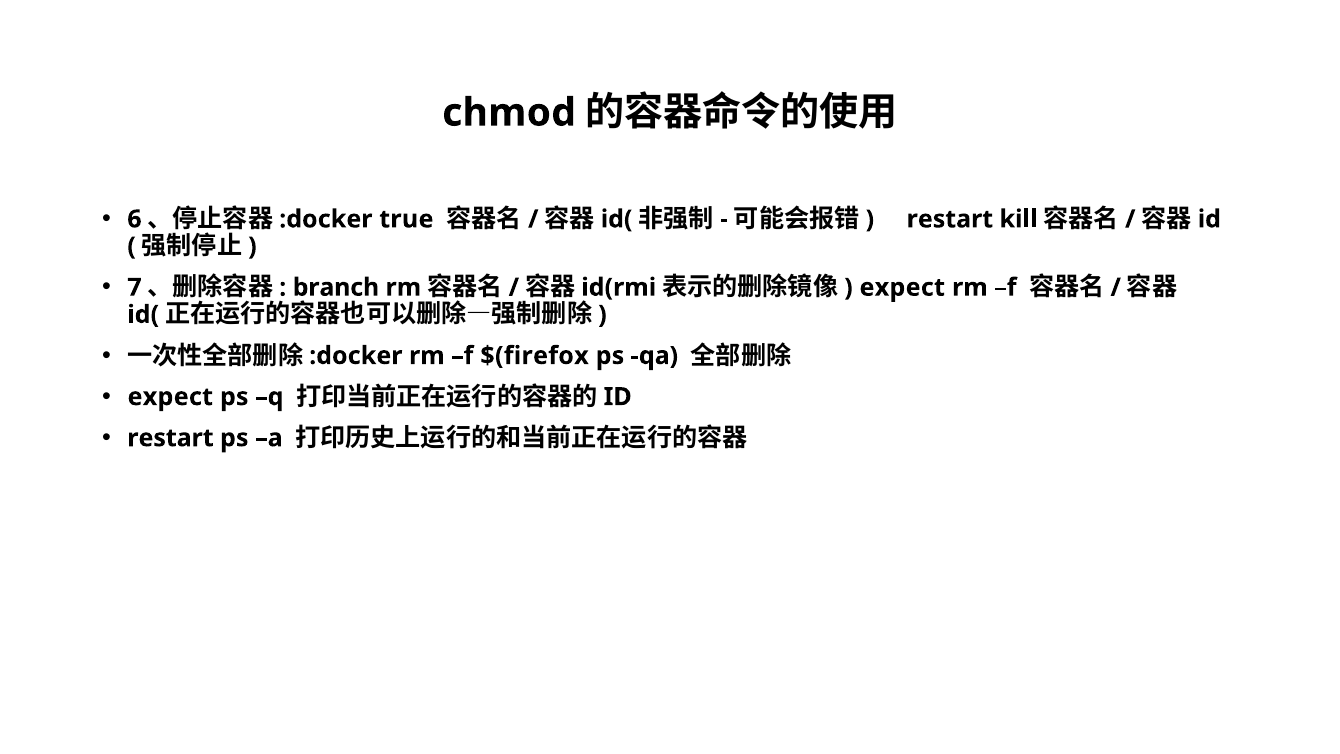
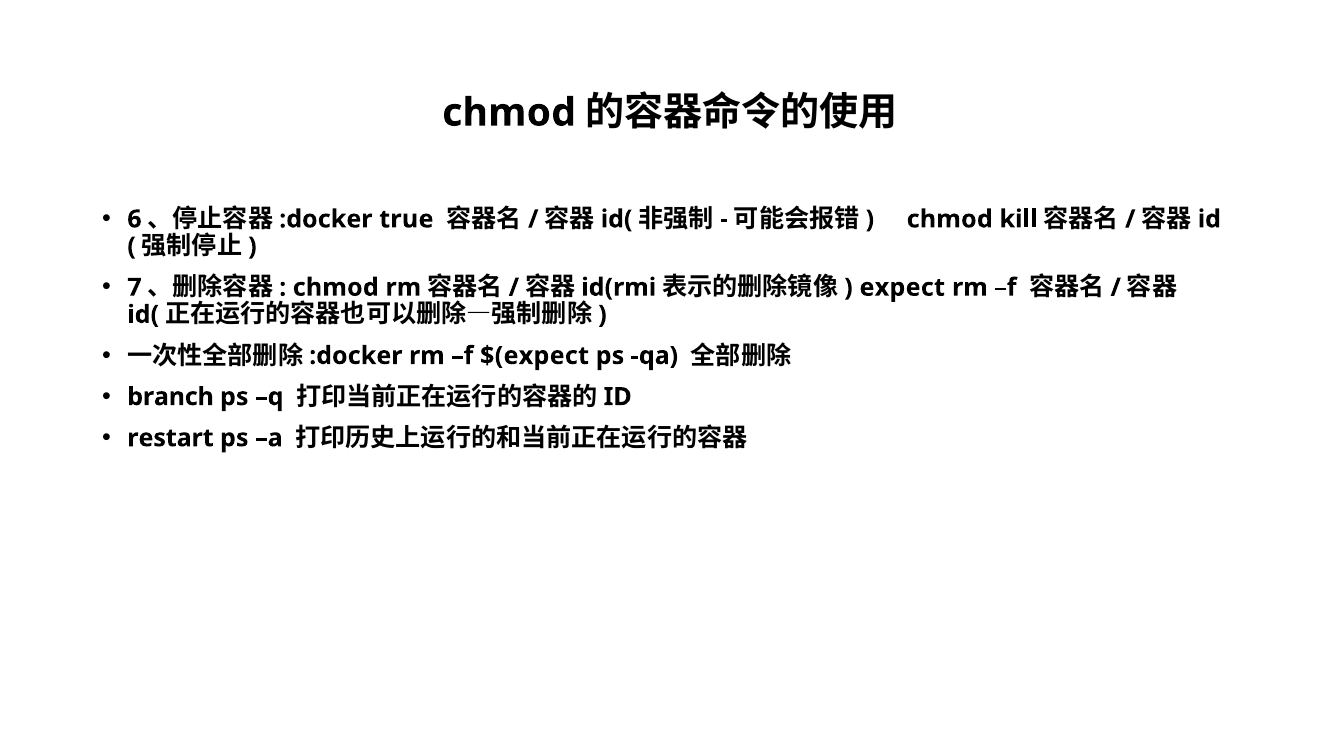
restart: restart -> chmod (950, 219)
branch: branch -> chmod (336, 287)
$(firefox: $(firefox -> $(expect (535, 356)
expect: expect -> branch (171, 397)
